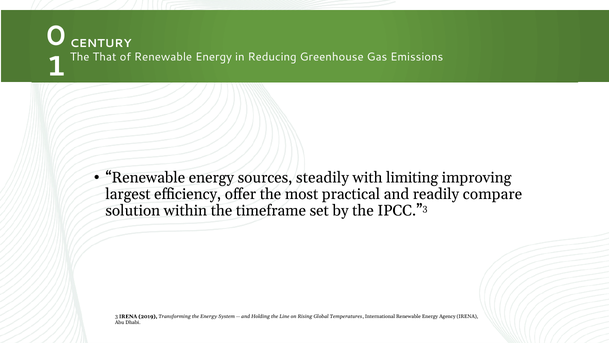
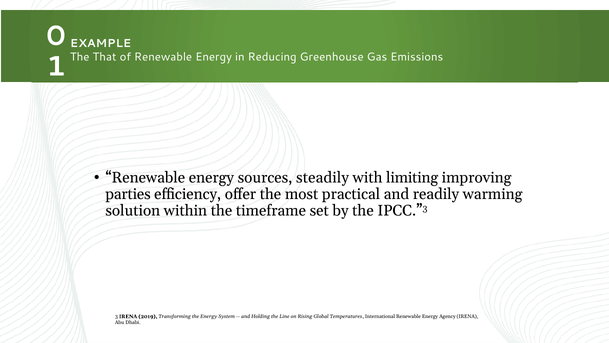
CENTURY: CENTURY -> EXAMPLE (101, 43)
largest: largest -> parties (128, 194)
compare: compare -> warming (493, 194)
